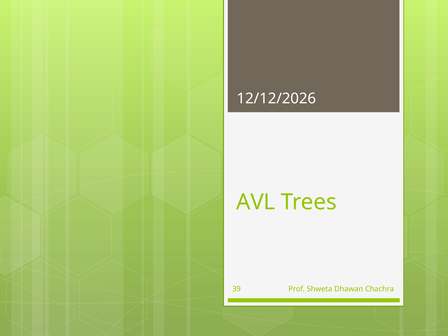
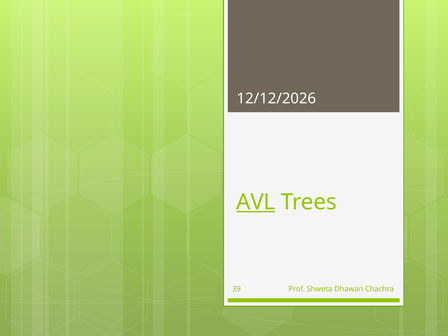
AVL underline: none -> present (256, 202)
